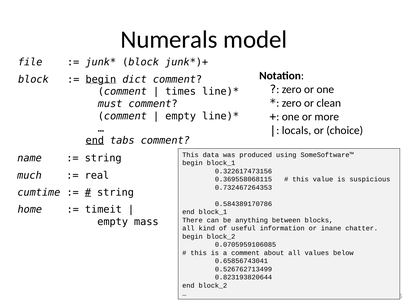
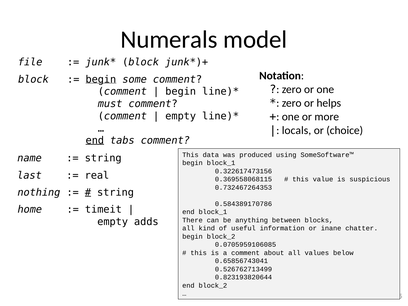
dict: dict -> some (135, 79)
times: times -> begin (181, 92)
clean: clean -> helps (329, 103)
much: much -> last (29, 175)
cumtime: cumtime -> nothing (39, 192)
mass: mass -> adds (146, 222)
